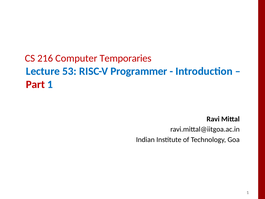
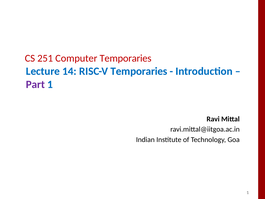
216: 216 -> 251 (45, 58)
53: 53 -> 14 (69, 71)
RISC-V Programmer: Programmer -> Temporaries (139, 71)
Part colour: red -> purple (35, 84)
